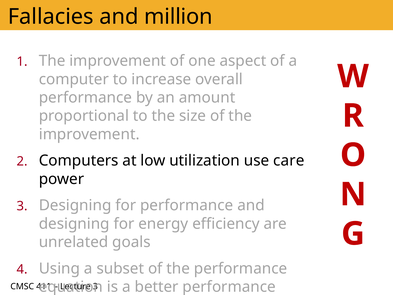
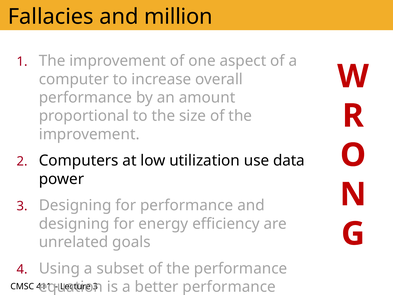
care: care -> data (289, 161)
